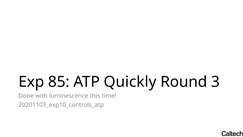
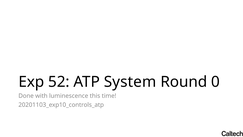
85: 85 -> 52 (59, 82)
Quickly: Quickly -> System (130, 82)
3: 3 -> 0 (215, 82)
